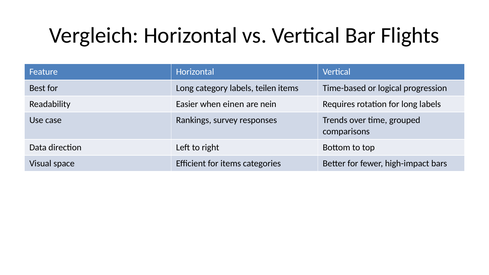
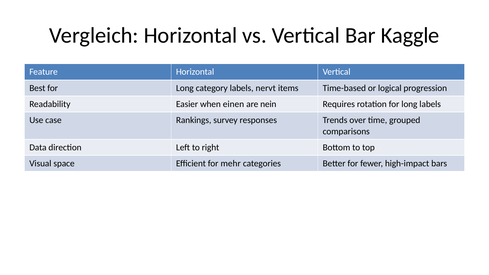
Flights: Flights -> Kaggle (410, 35)
teilen: teilen -> nervt (266, 88)
for items: items -> mehr (231, 164)
